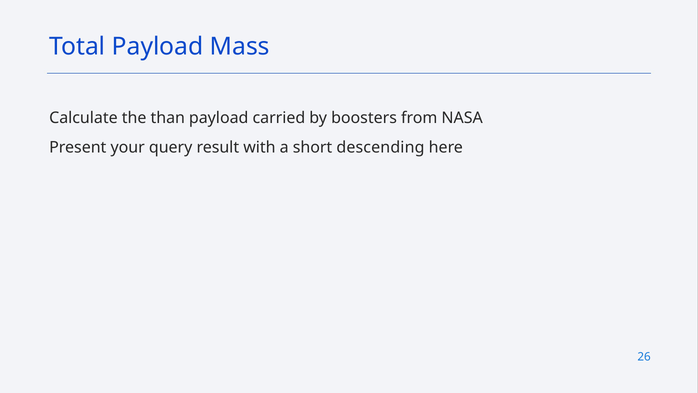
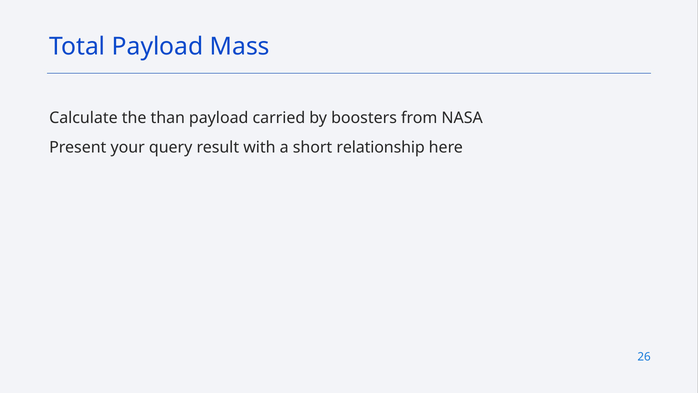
descending: descending -> relationship (381, 147)
